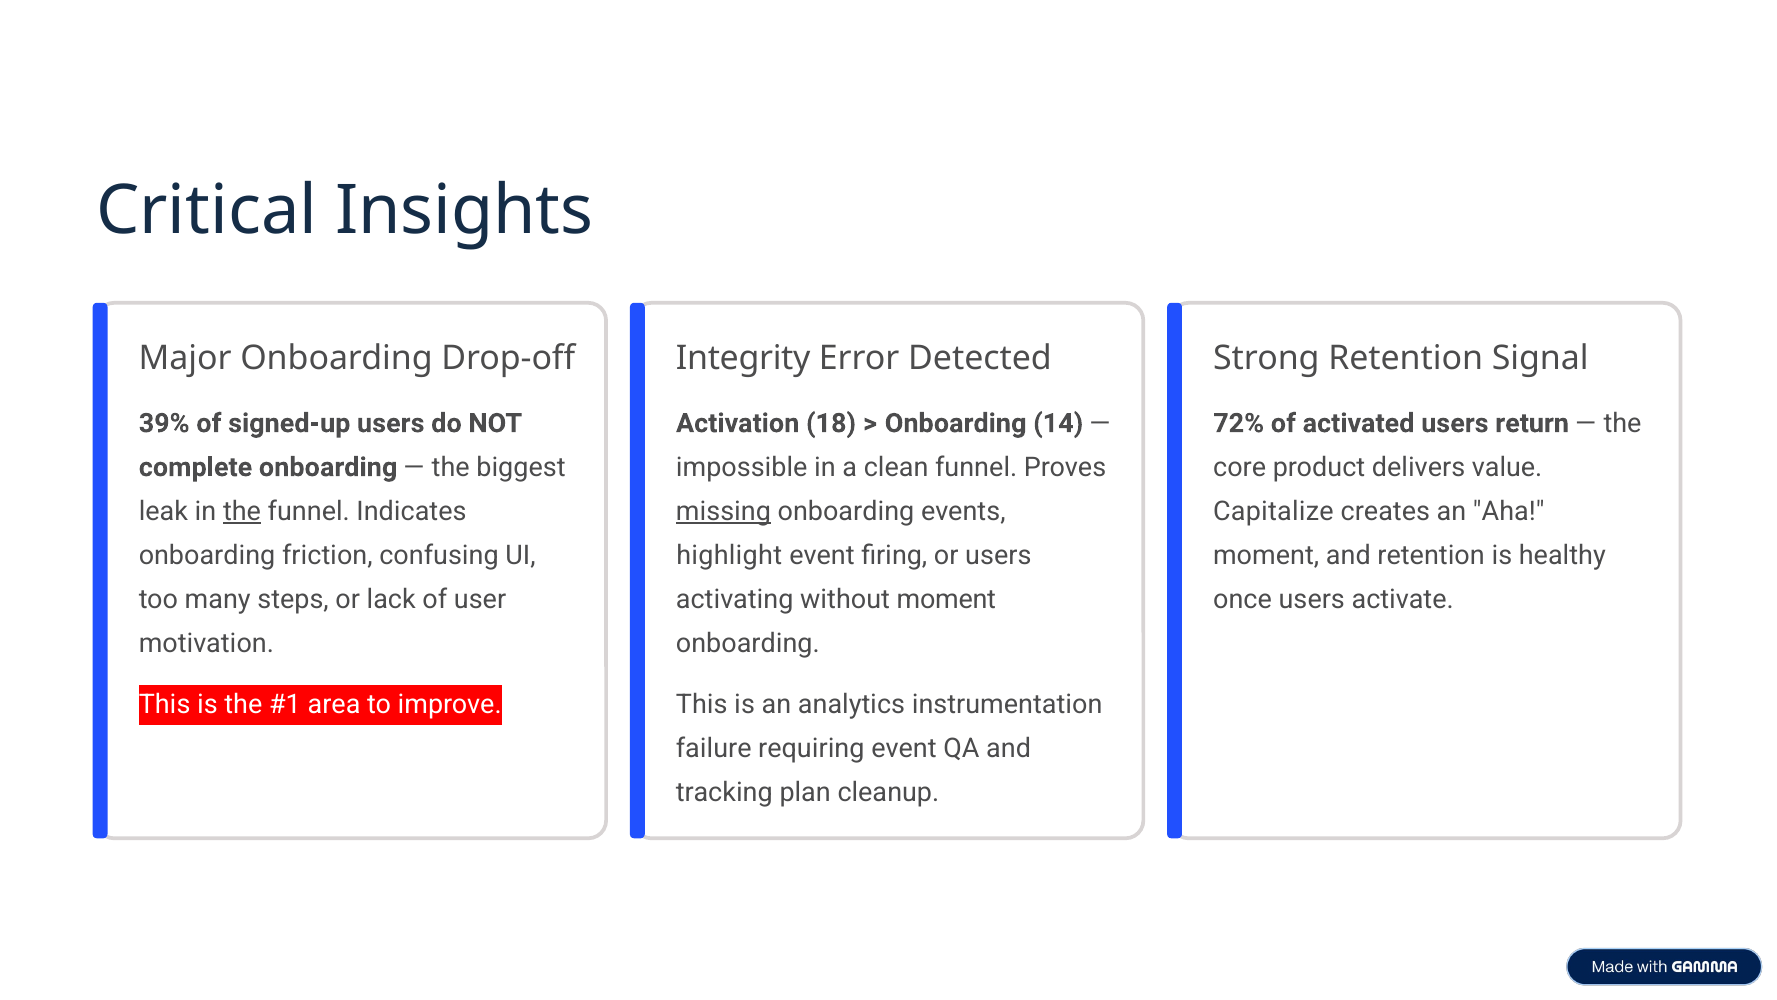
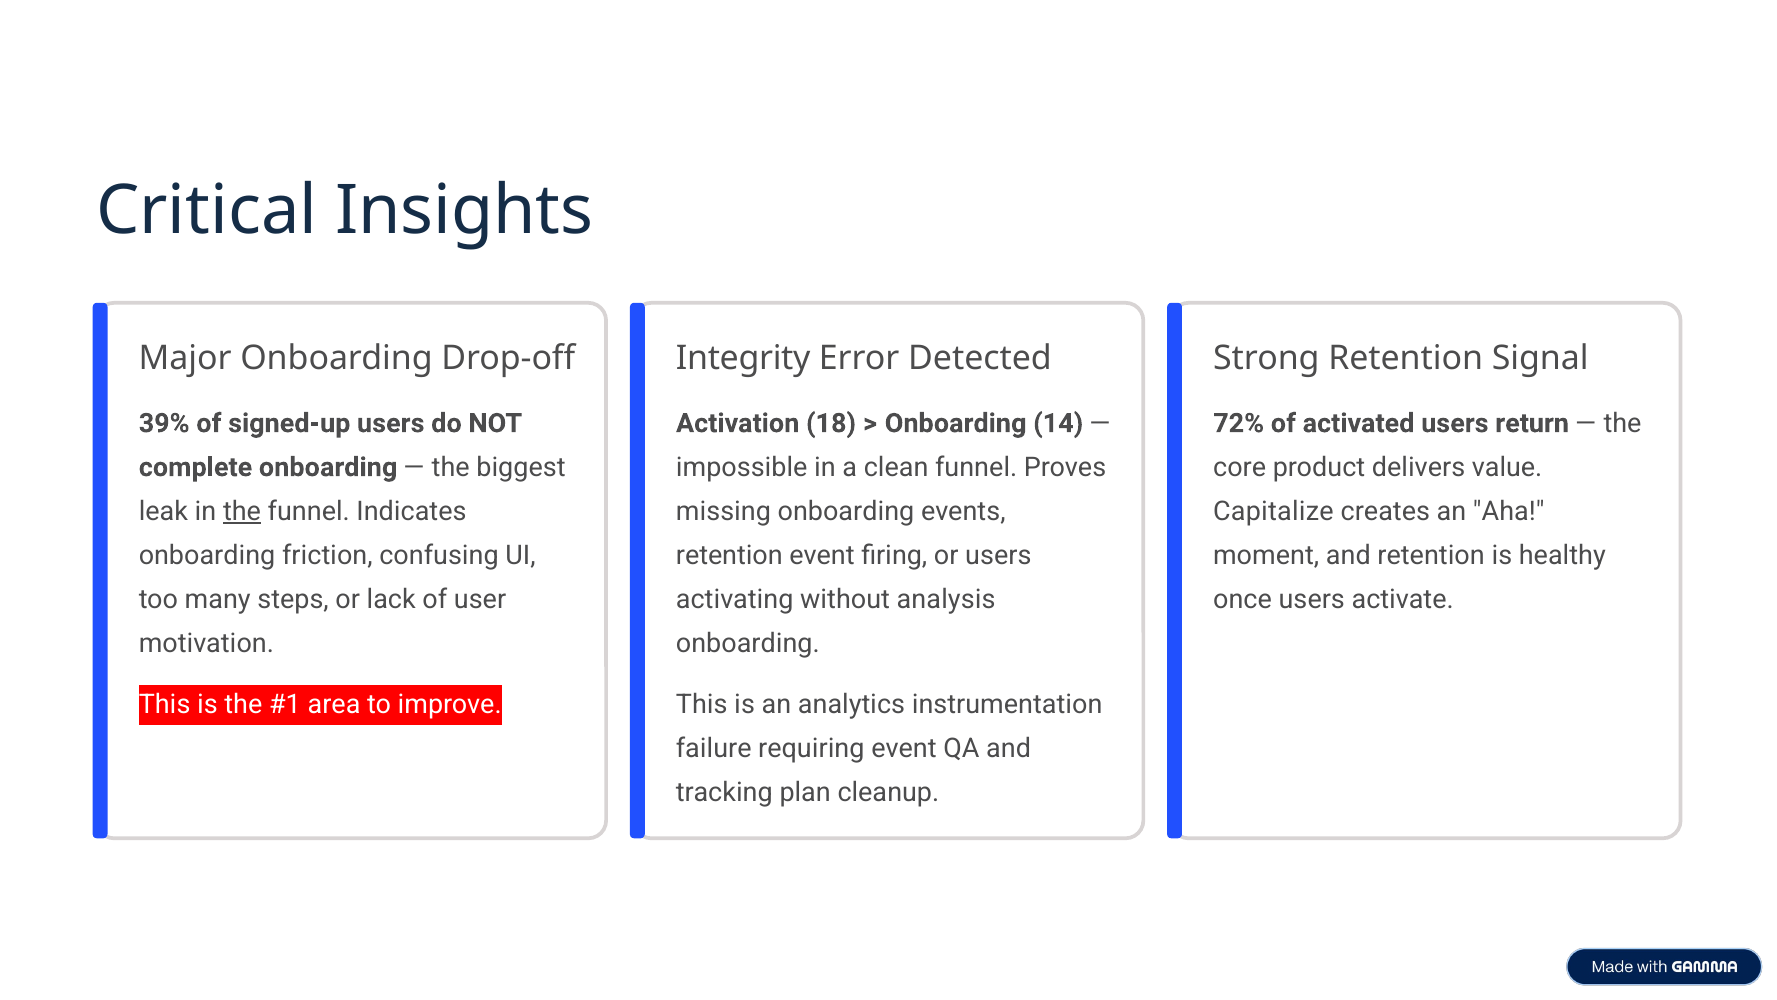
missing underline: present -> none (723, 511)
highlight: highlight -> retention (729, 555)
without moment: moment -> analysis (946, 599)
